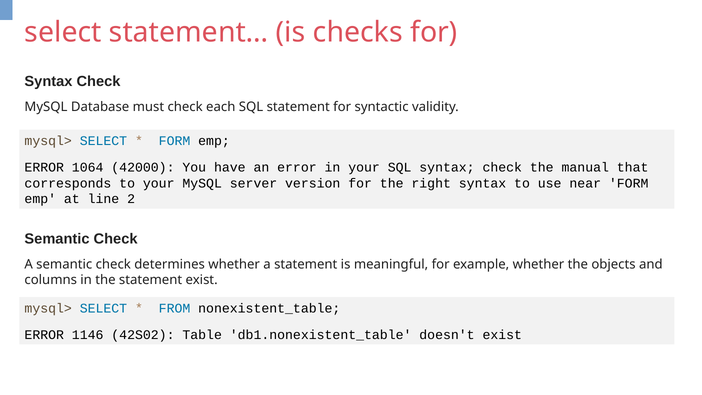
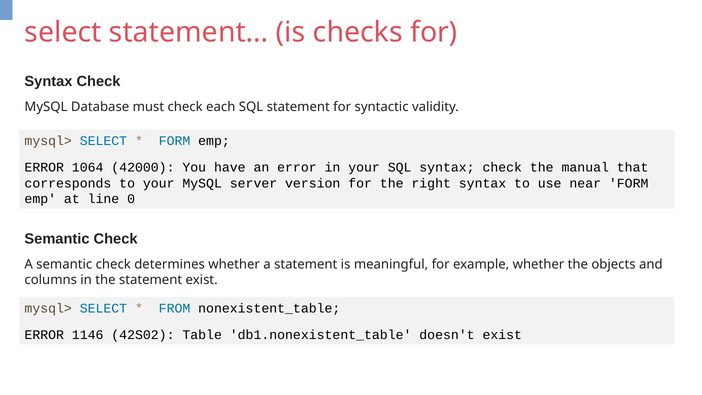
2: 2 -> 0 (131, 199)
